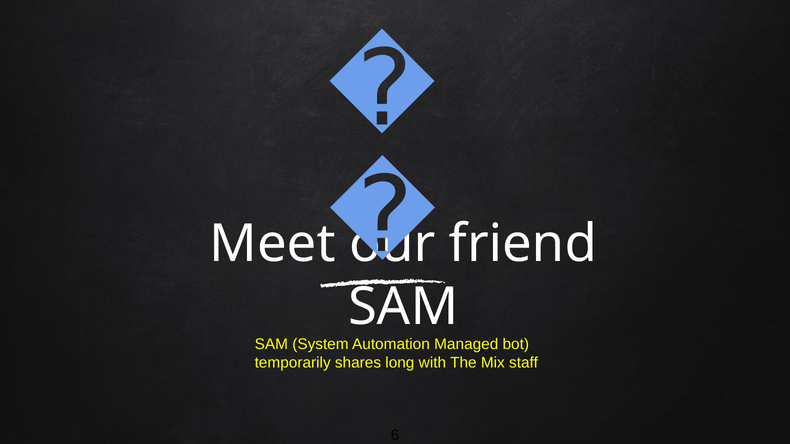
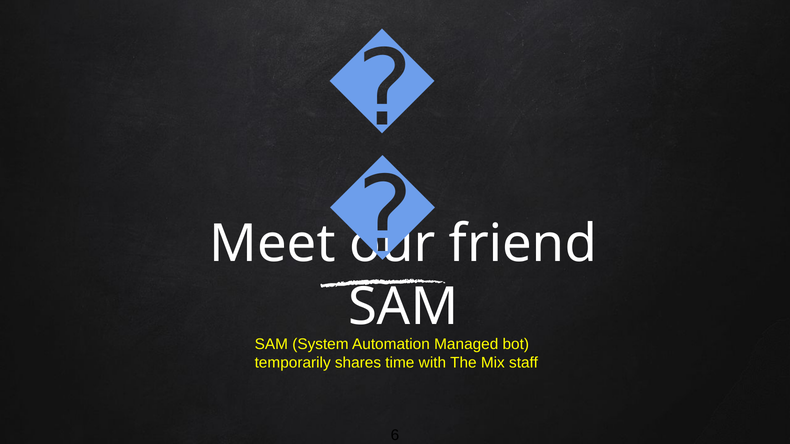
long: long -> time (400, 363)
